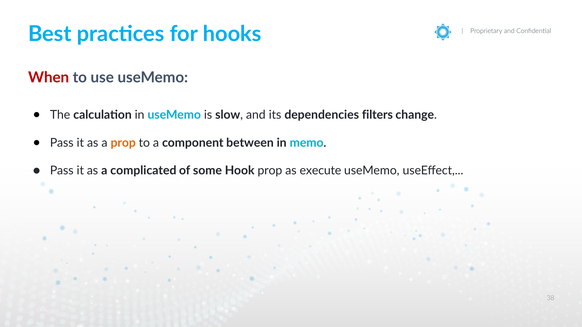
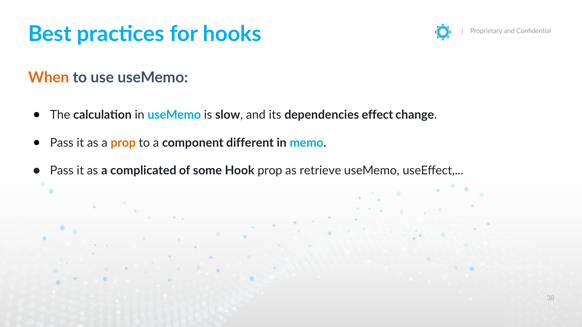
When colour: red -> orange (49, 78)
filters: filters -> effect (377, 115)
between: between -> different (250, 143)
execute: execute -> retrieve (320, 171)
